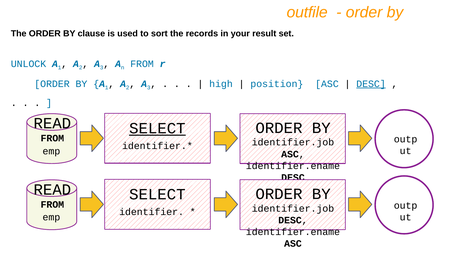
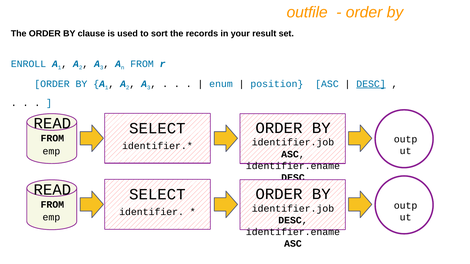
UNLOCK: UNLOCK -> ENROLL (29, 64)
high: high -> enum (221, 84)
SELECT underline: present -> none (157, 129)
